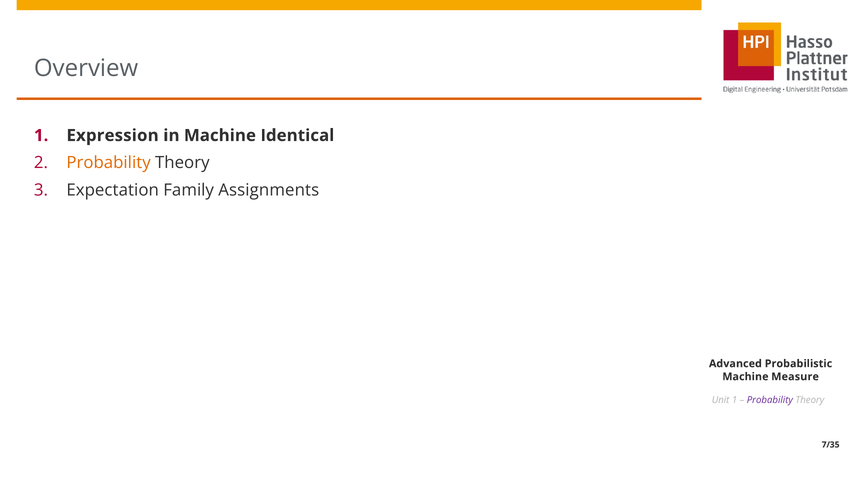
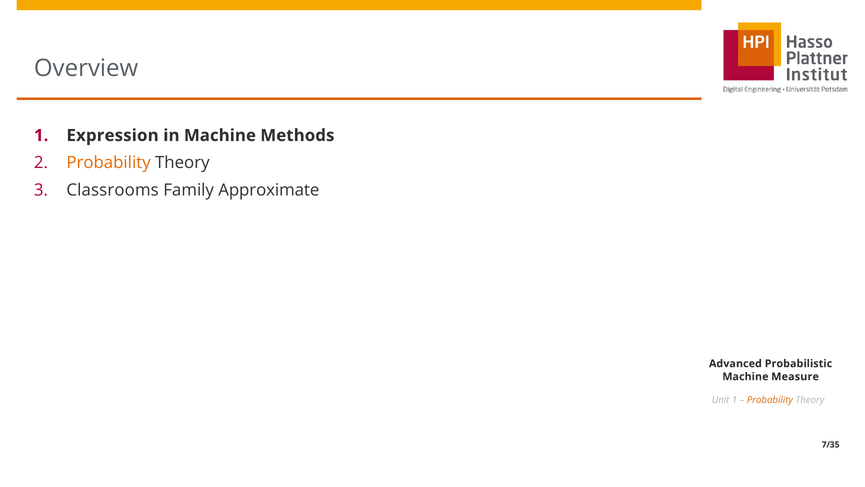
Identical: Identical -> Methods (297, 135)
Expectation: Expectation -> Classrooms (113, 190)
Assignments: Assignments -> Approximate (269, 190)
Probability colour: purple -> orange (770, 400)
